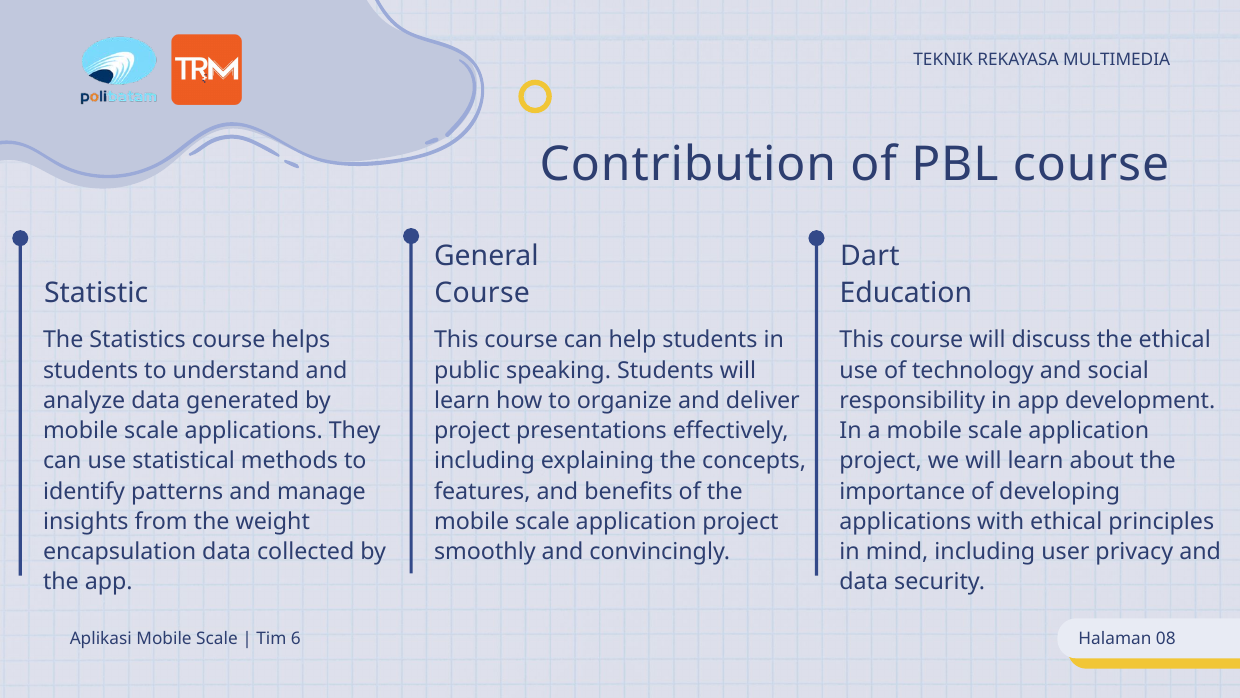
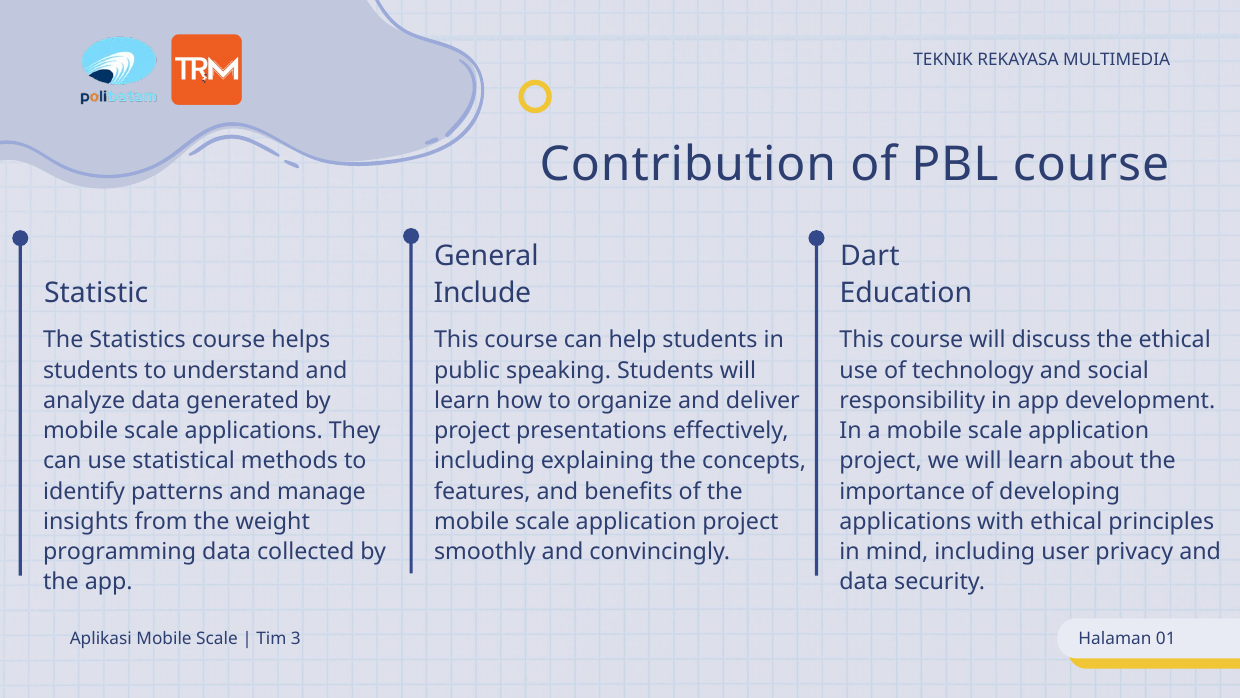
Course: Course -> Include (482, 293)
encapsulation: encapsulation -> programming (120, 552)
6: 6 -> 3 (296, 638)
08: 08 -> 01 (1166, 638)
